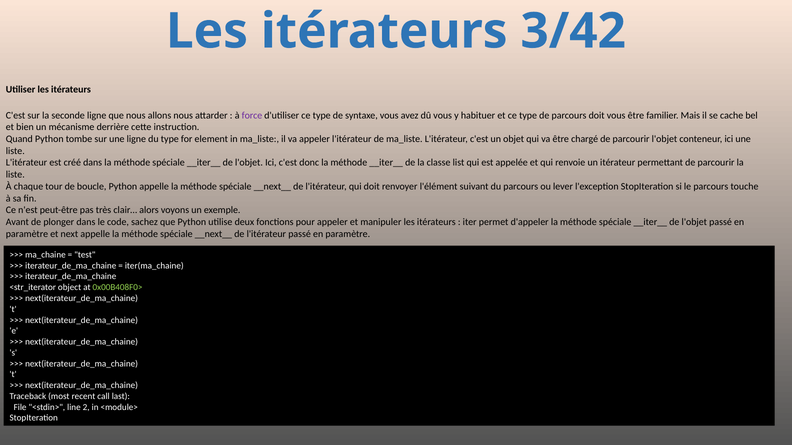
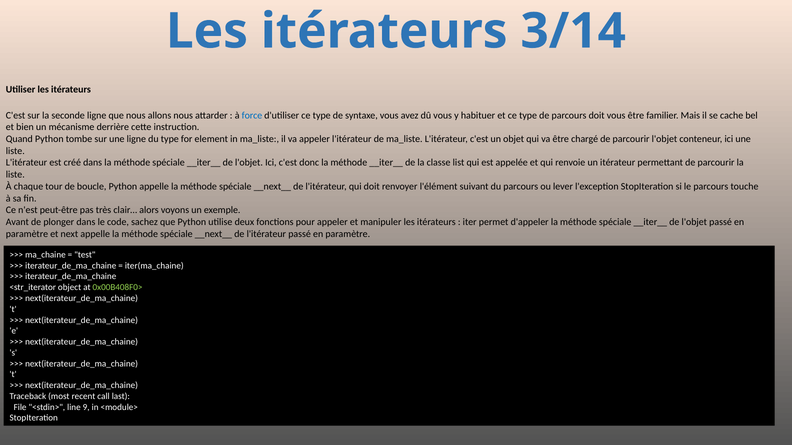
3/42: 3/42 -> 3/14 (573, 31)
force colour: purple -> blue (252, 115)
2: 2 -> 9 (86, 408)
